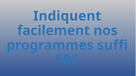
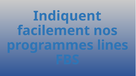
suffi: suffi -> lines (113, 46)
